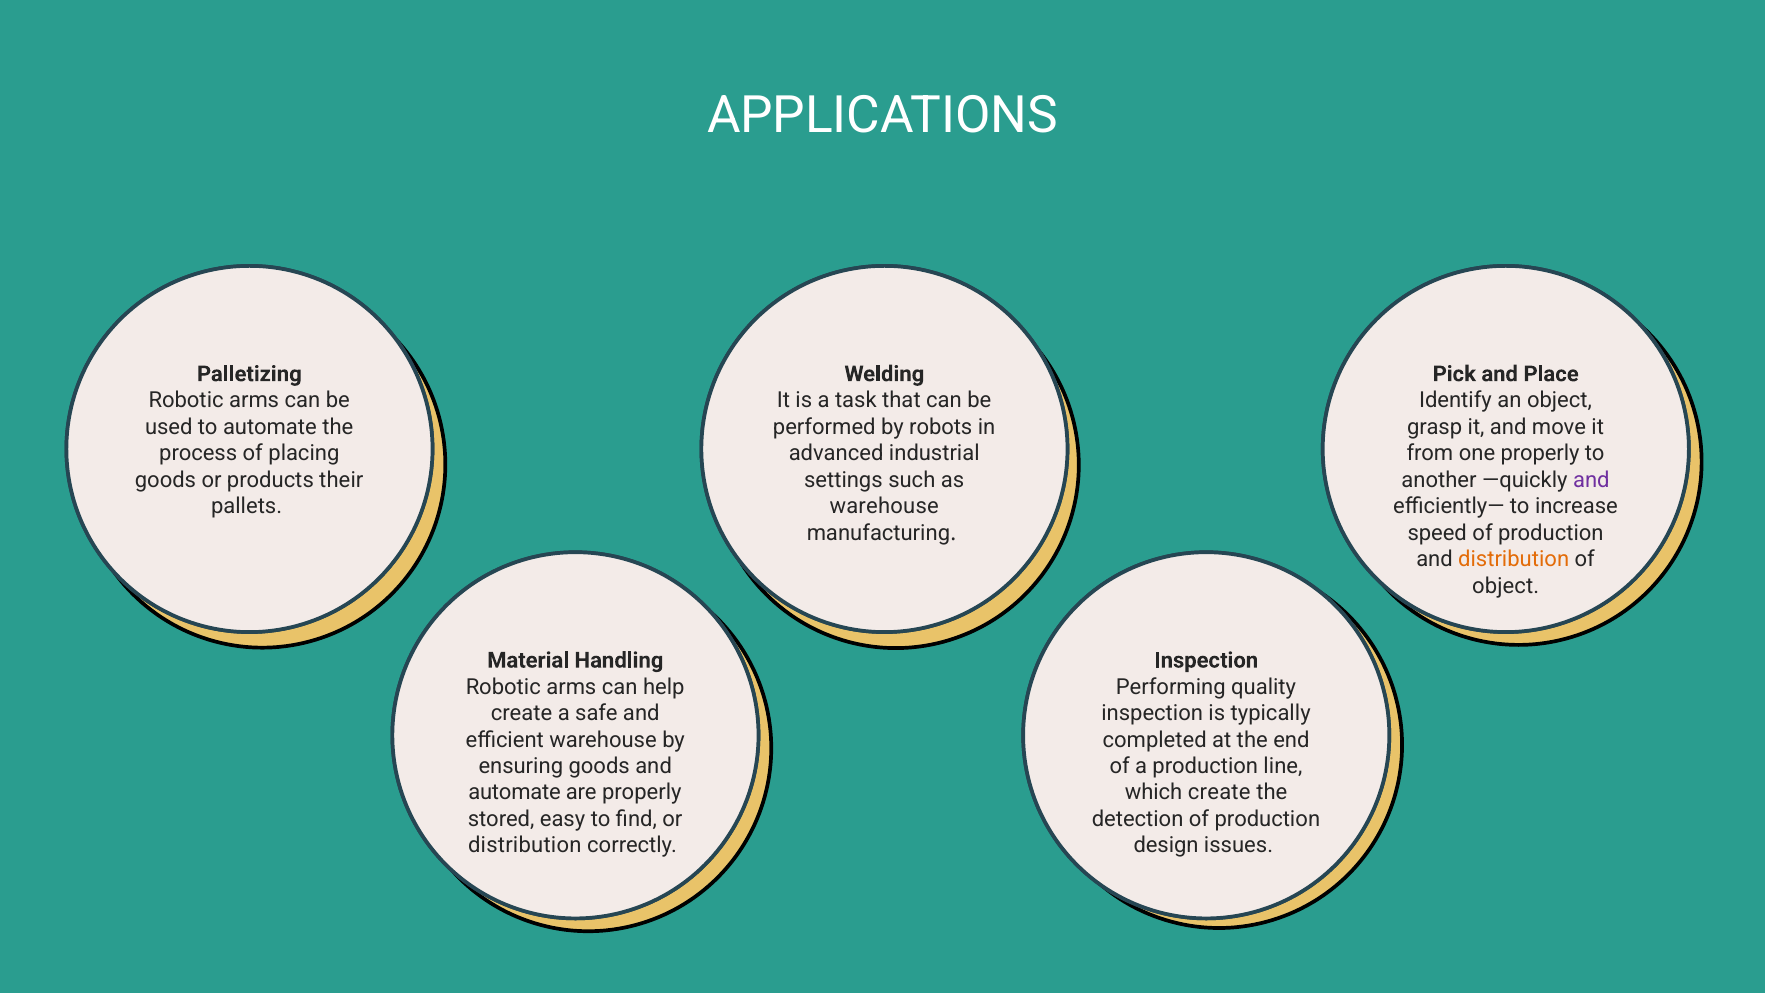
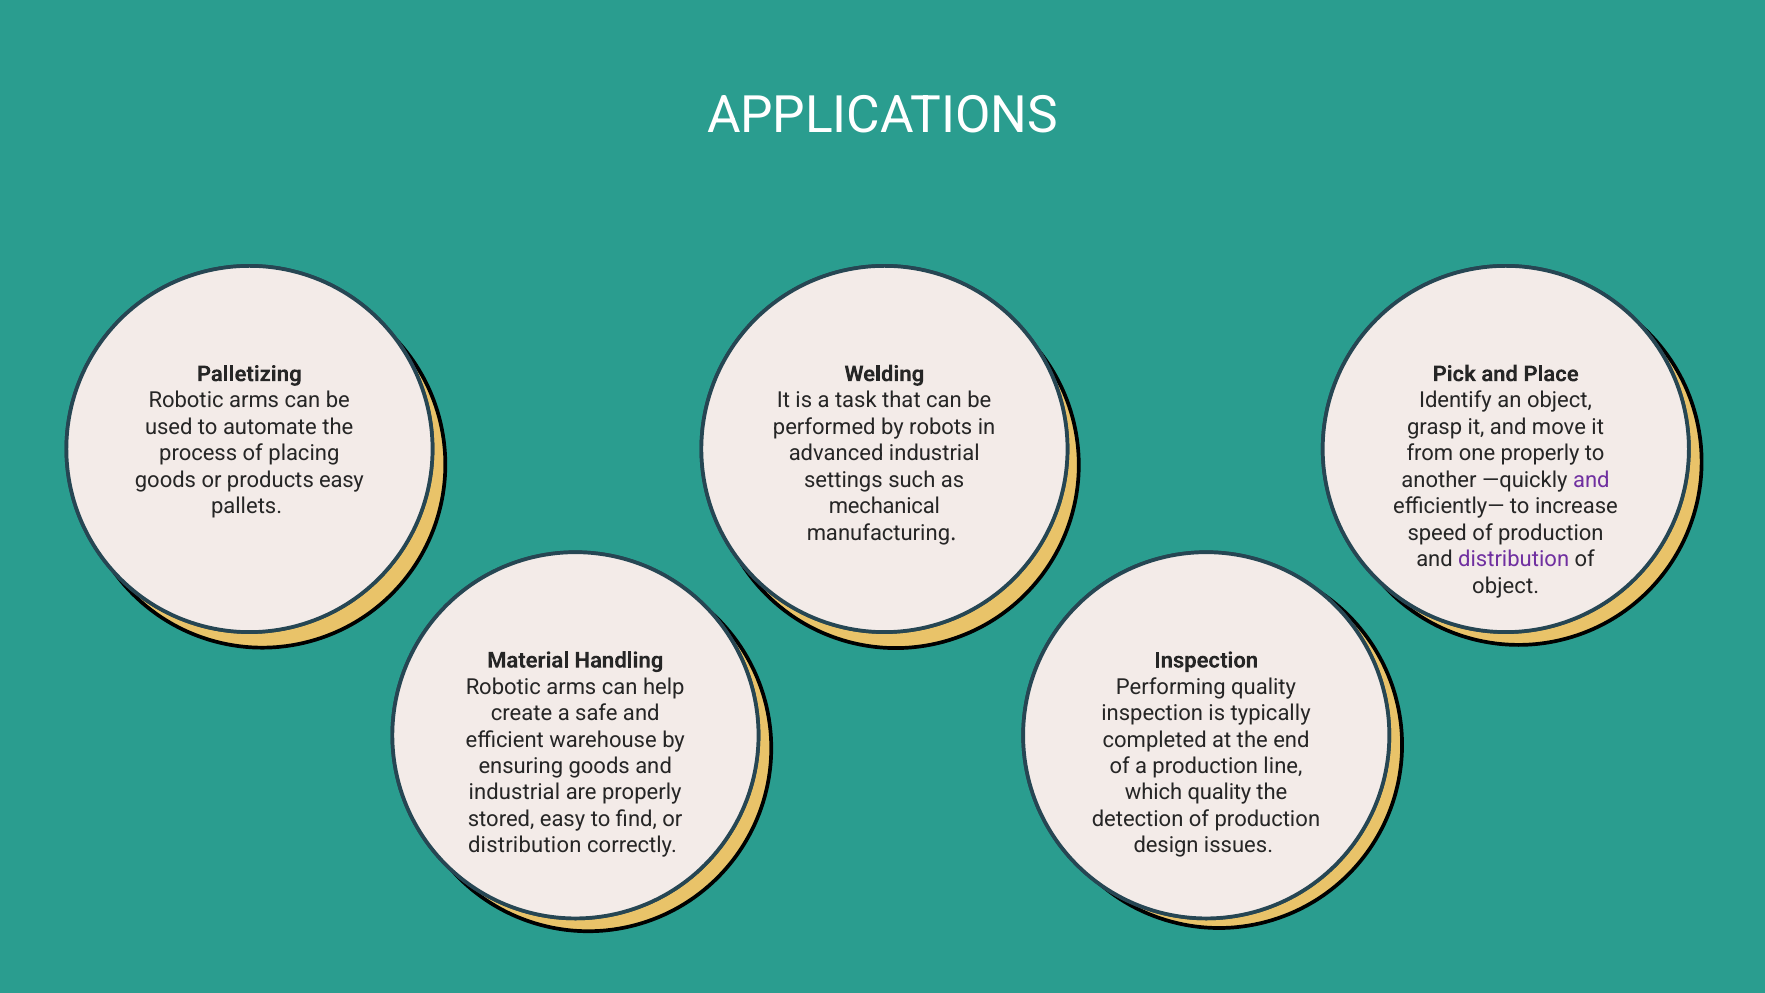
their: their -> easy (341, 480)
warehouse: warehouse -> mechanical (884, 506)
distribution colour: orange -> purple (1514, 559)
automate: automate -> industrial (514, 793)
which create: create -> quality (1219, 793)
